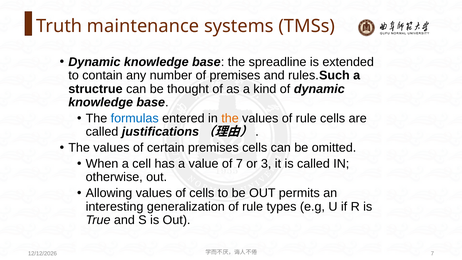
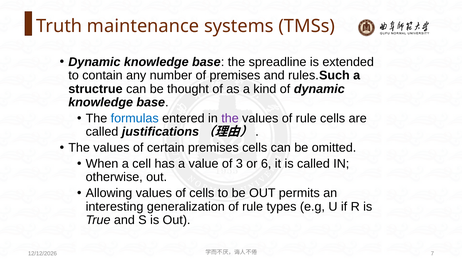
the colour: orange -> purple (230, 118)
of 7: 7 -> 3 (239, 164)
3: 3 -> 6 (266, 164)
